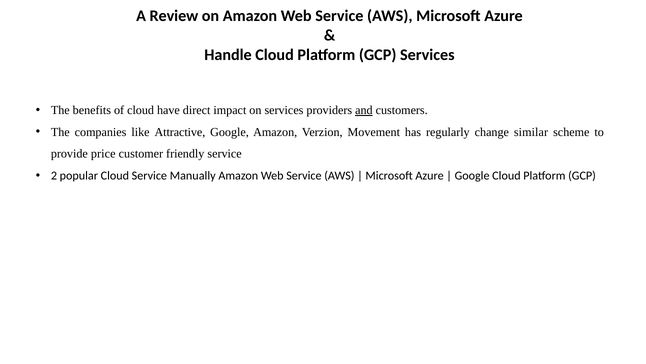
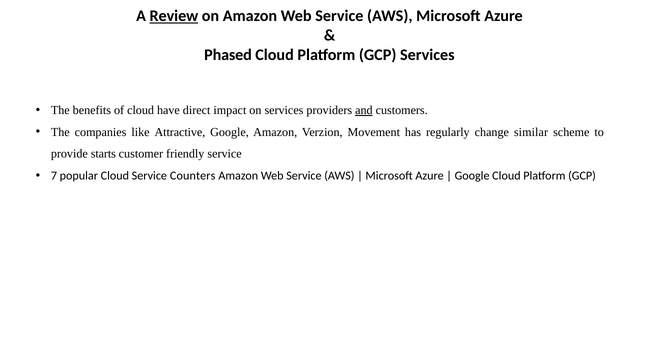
Review underline: none -> present (174, 16)
Handle: Handle -> Phased (228, 55)
price: price -> starts (103, 154)
2: 2 -> 7 (54, 175)
Manually: Manually -> Counters (193, 175)
